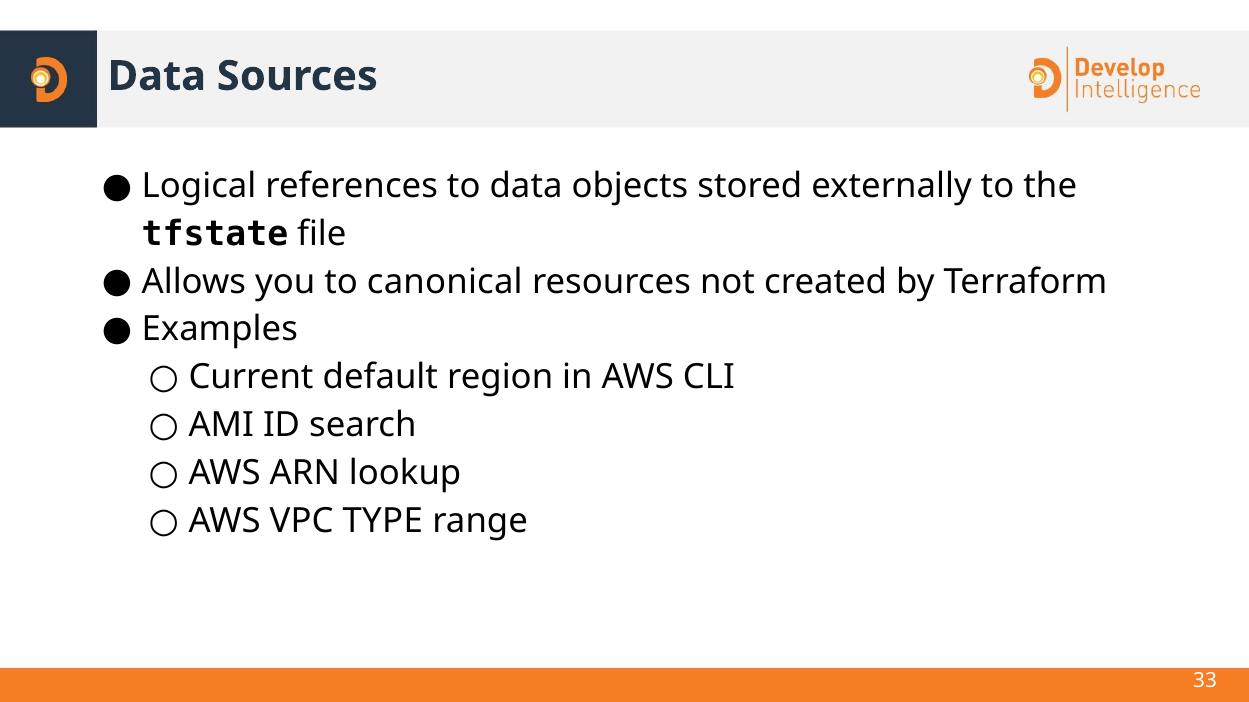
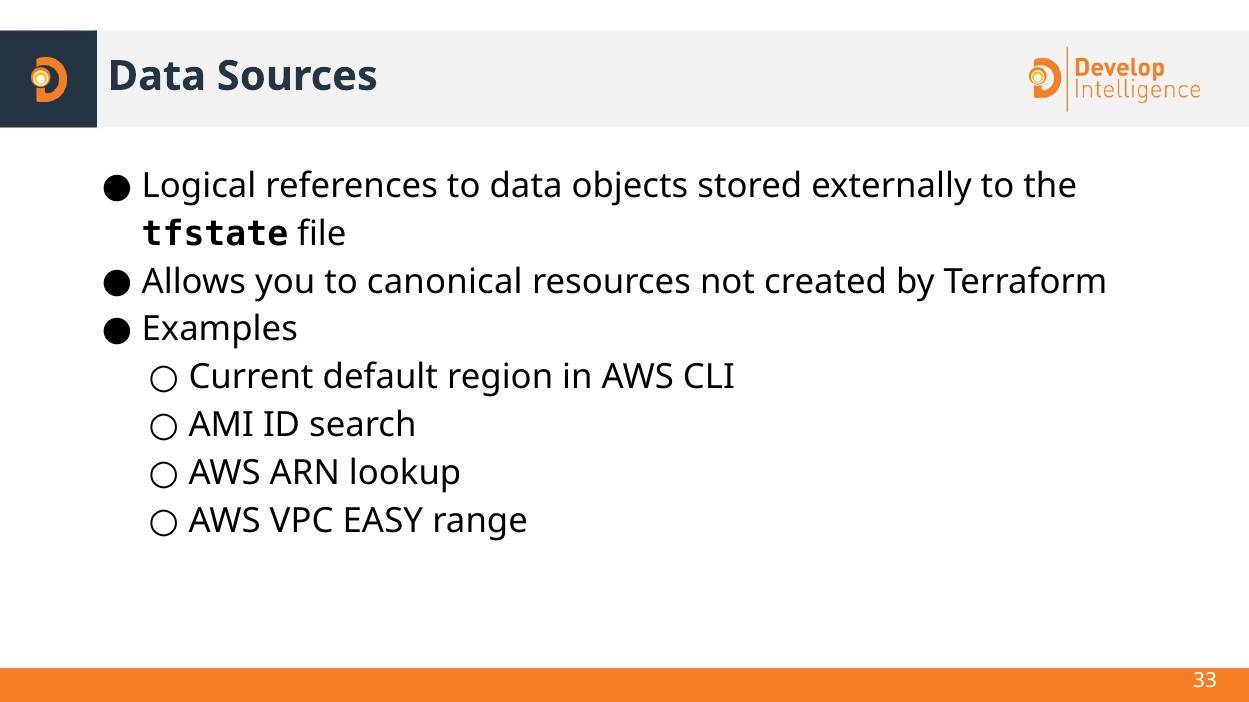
TYPE: TYPE -> EASY (383, 521)
